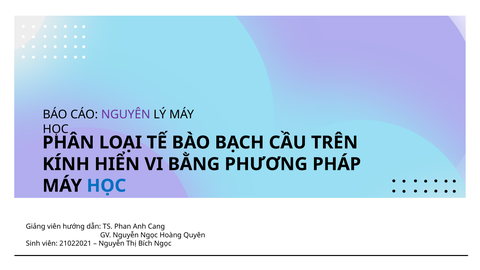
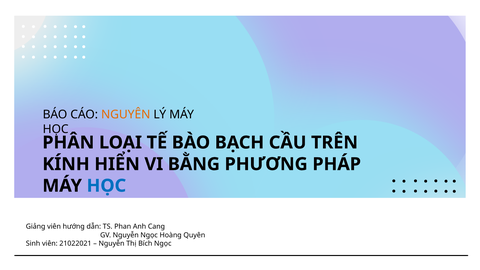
NGUYÊN colour: purple -> orange (126, 115)
